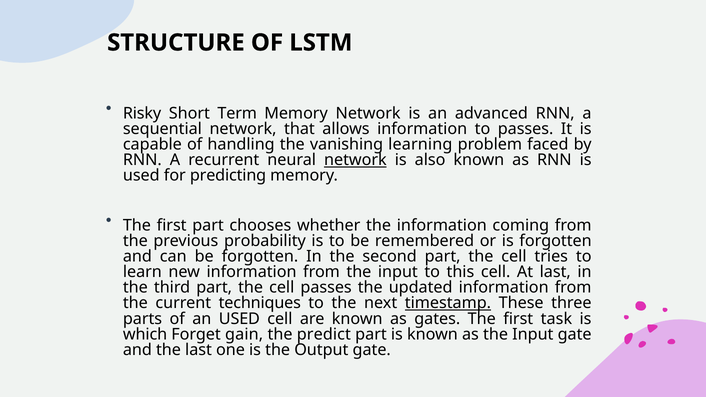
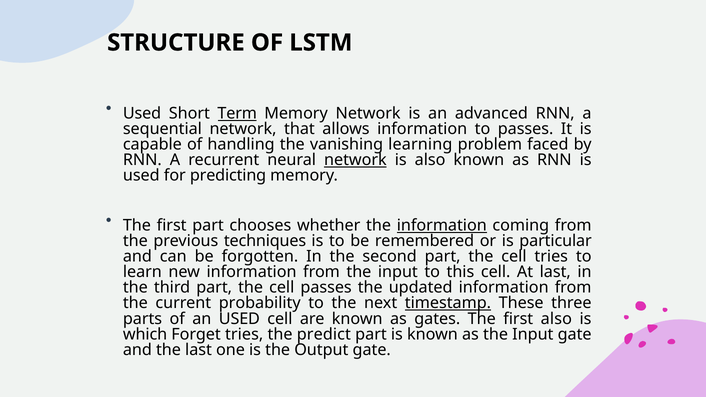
Risky: Risky -> Used (142, 113)
Term underline: none -> present (237, 113)
information underline: none -> present (442, 226)
probability: probability -> techniques (265, 241)
is forgotten: forgotten -> particular (556, 241)
techniques: techniques -> probability (260, 303)
first task: task -> also (556, 319)
Forget gain: gain -> tries (244, 334)
